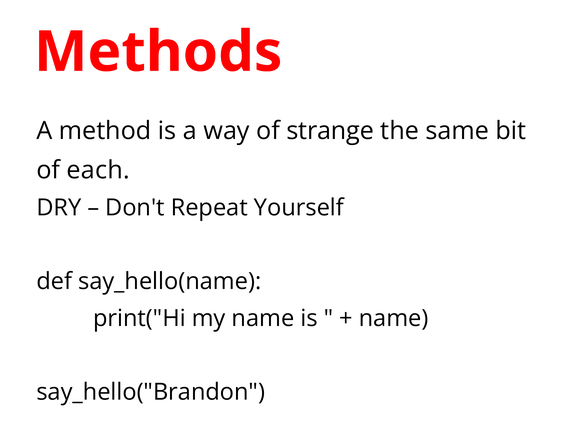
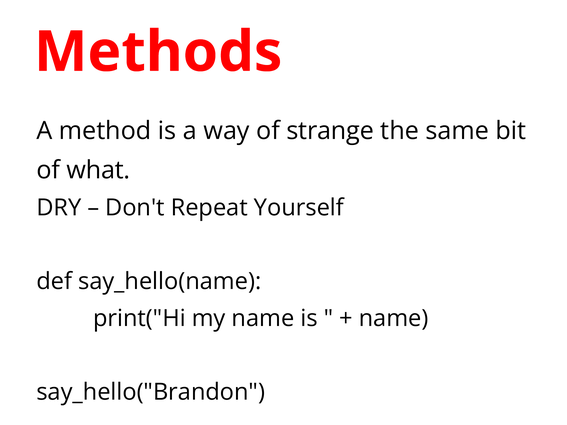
each: each -> what (98, 170)
